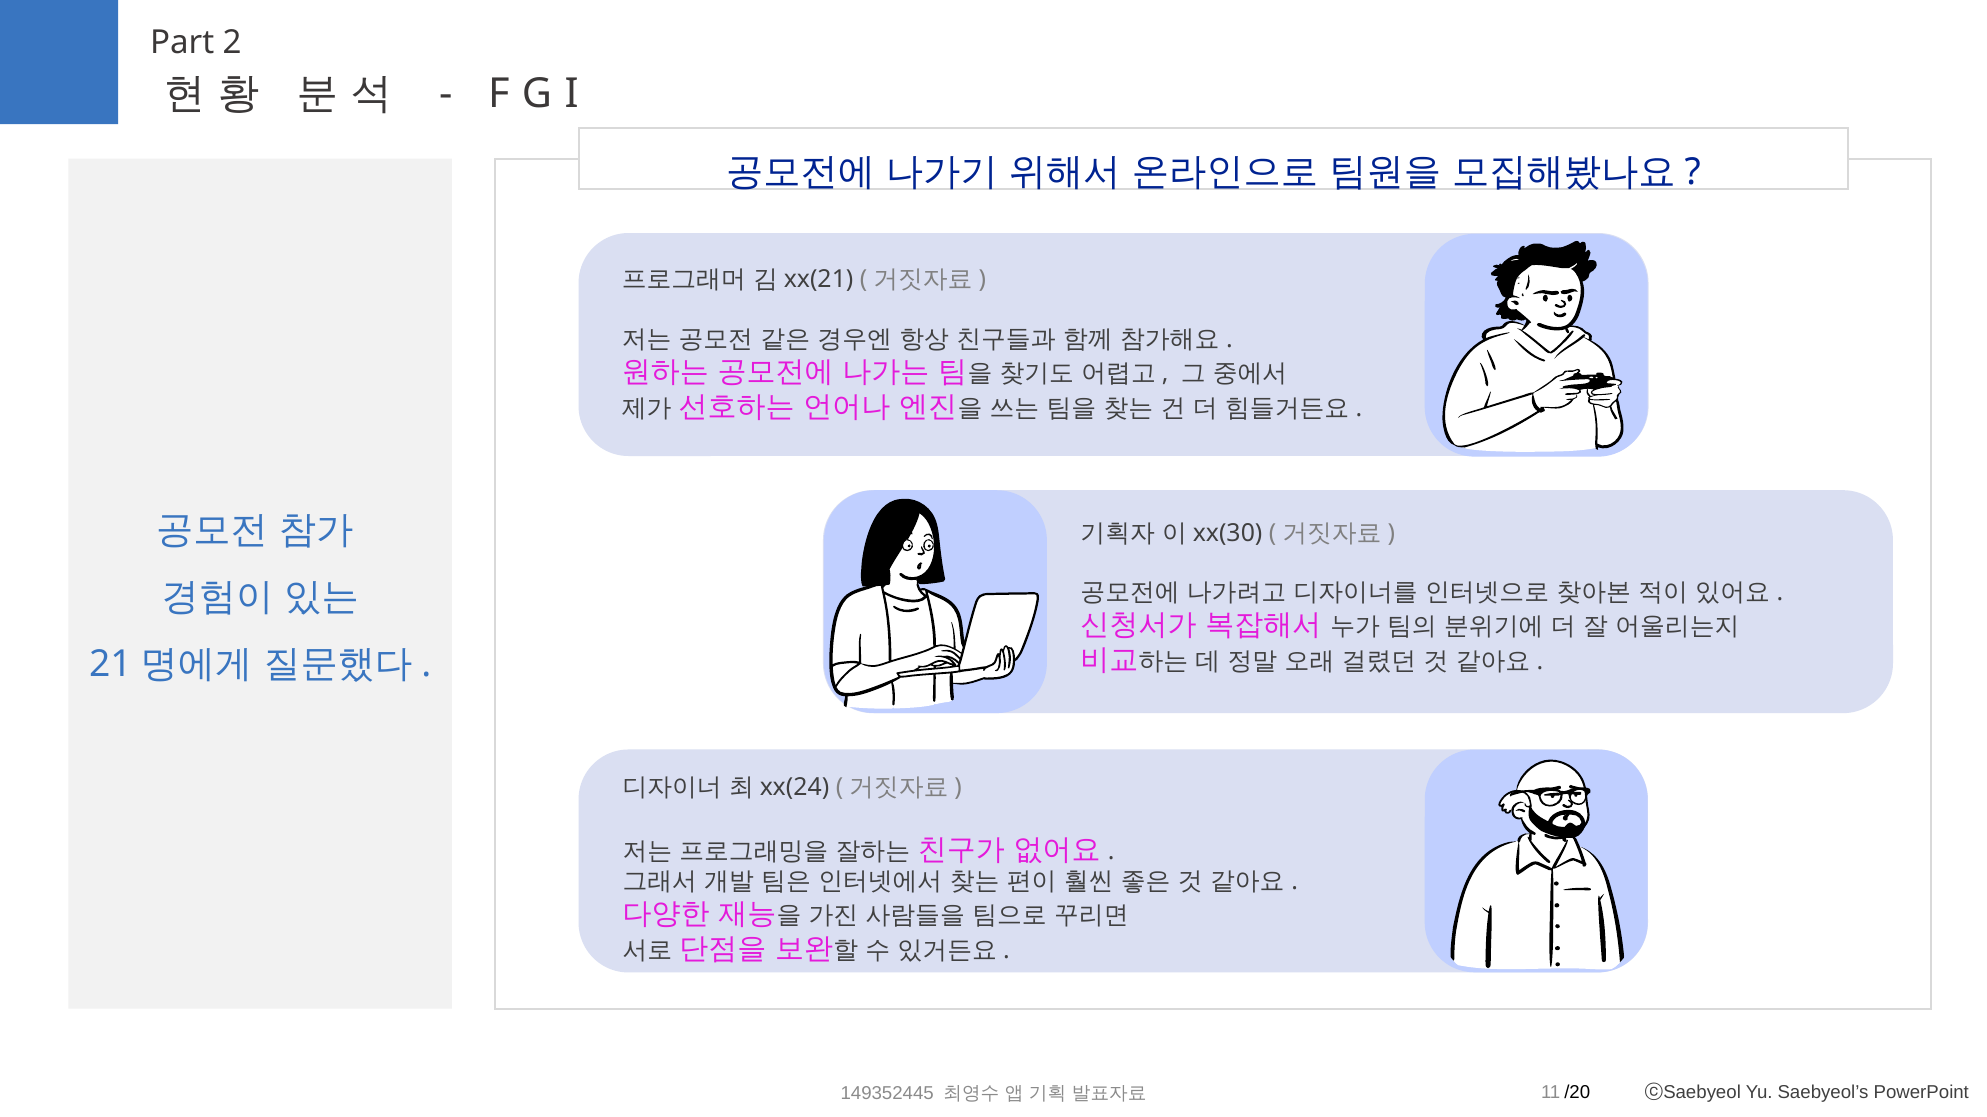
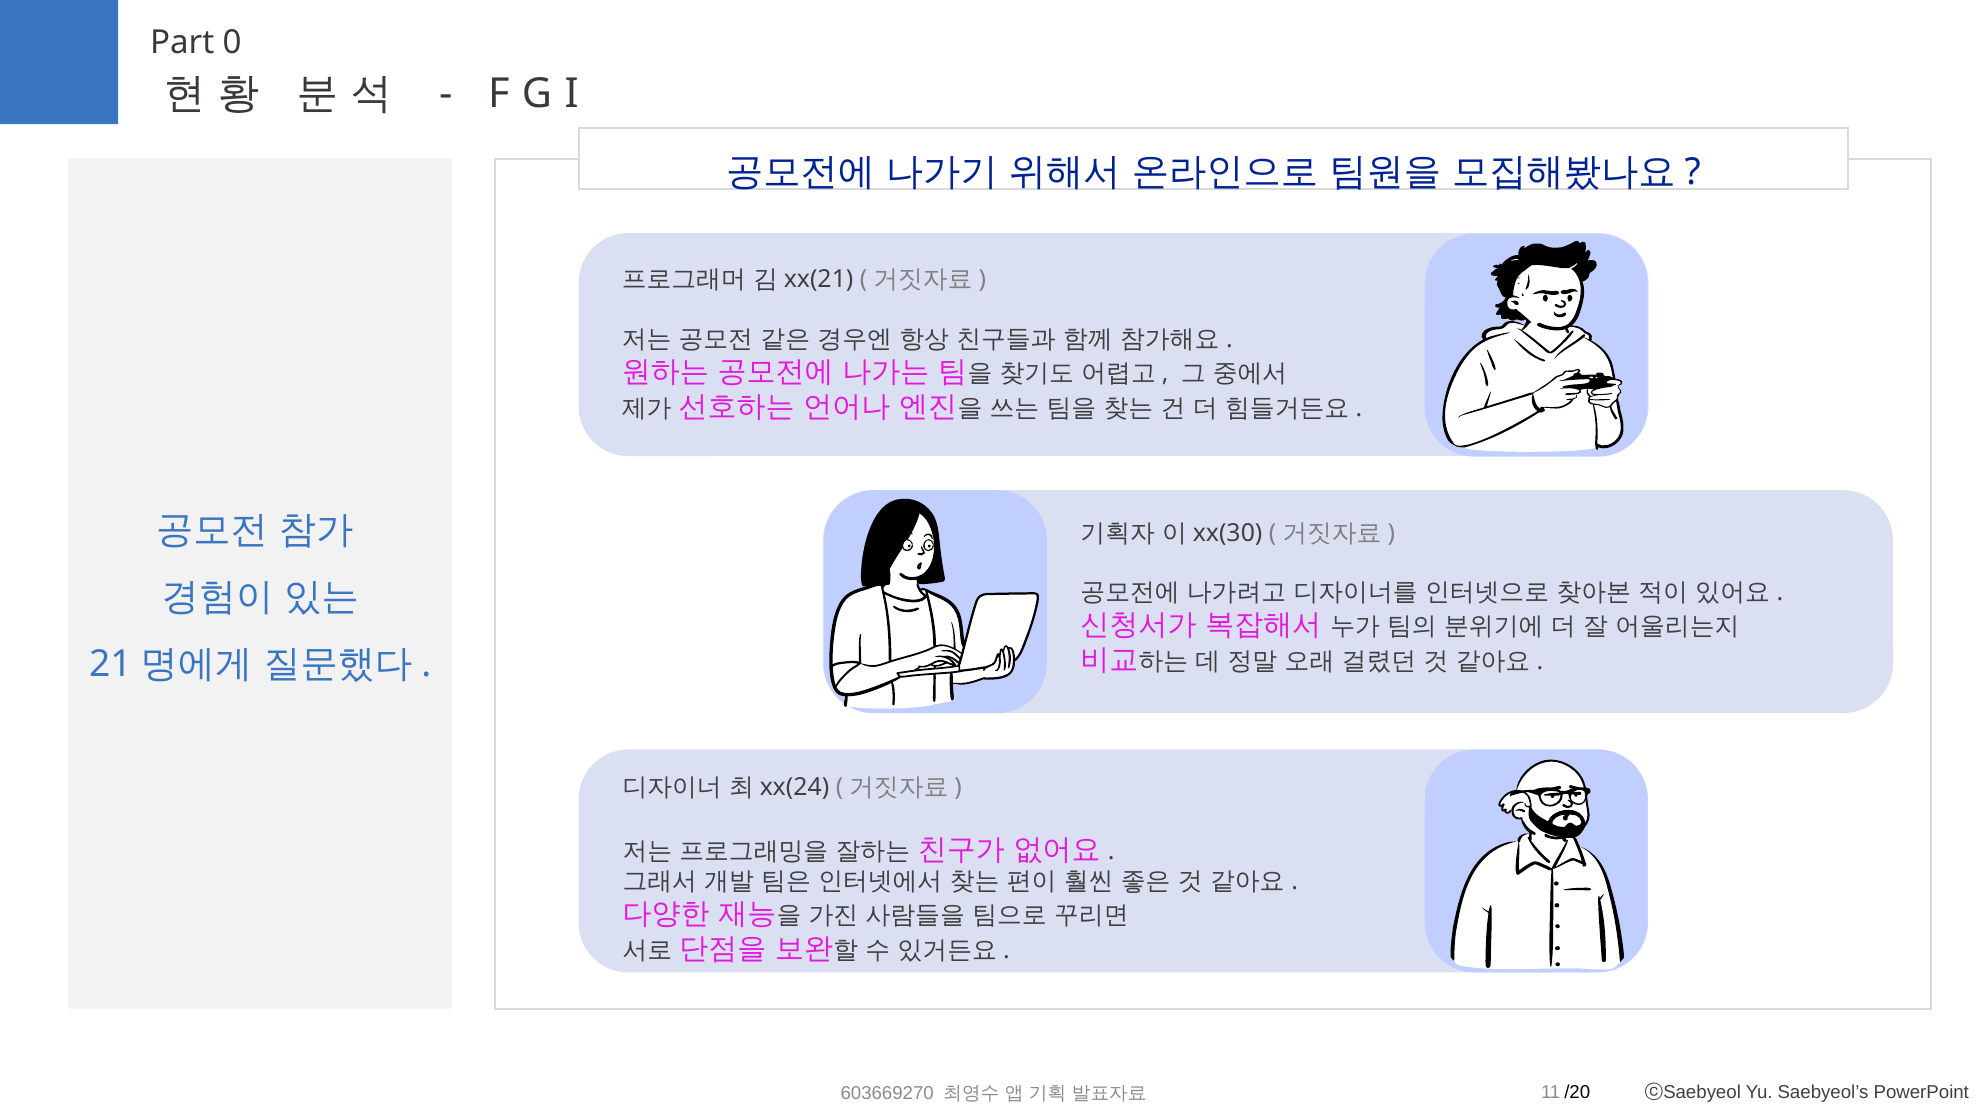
2: 2 -> 0 (232, 42)
149352445: 149352445 -> 603669270 (887, 1094)
